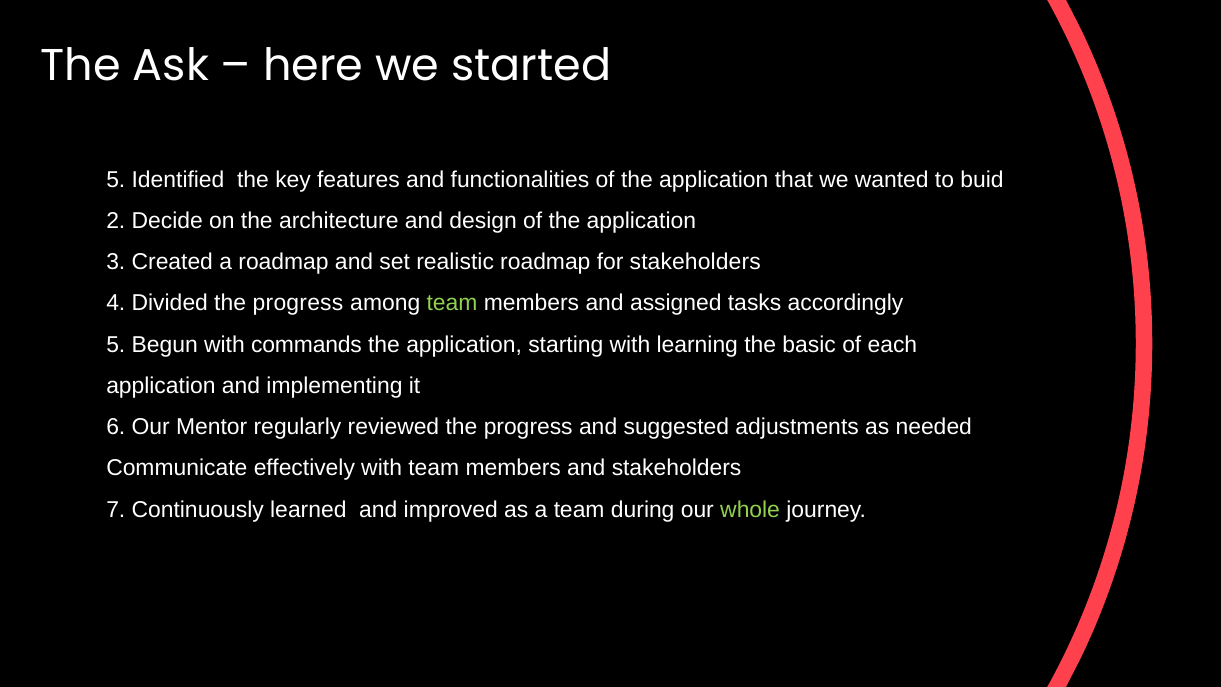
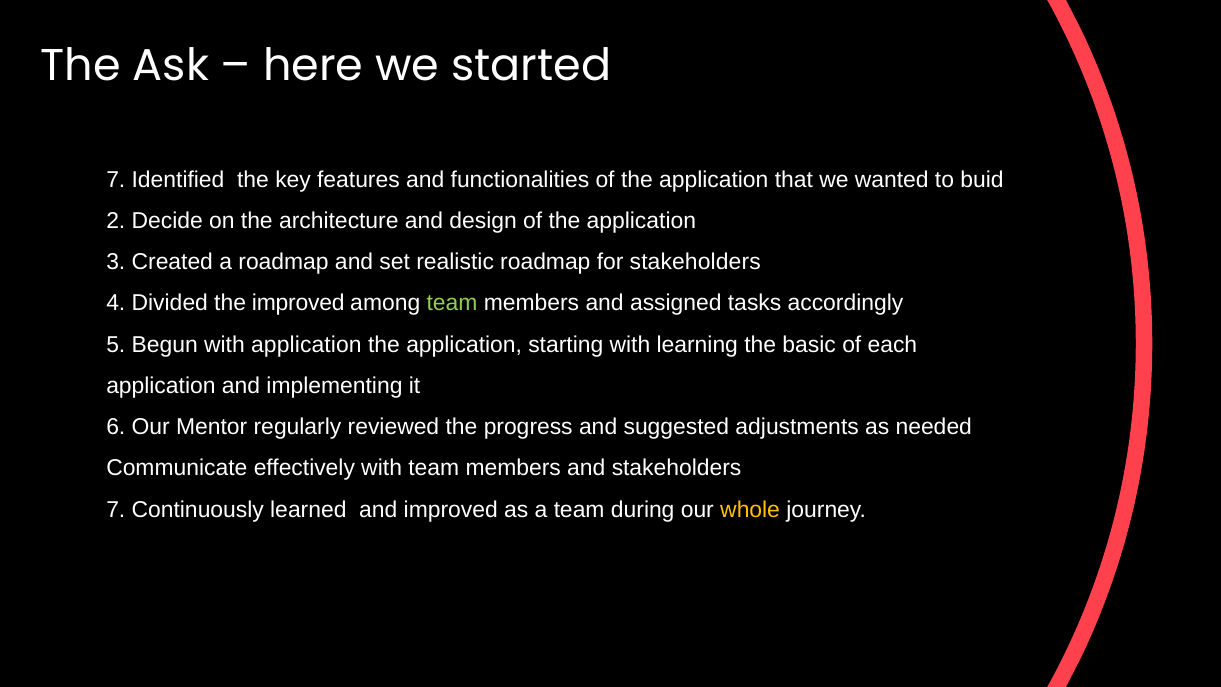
5: 5 -> 7 (116, 180)
Divided the progress: progress -> improved (298, 303)
with commands: commands -> application (306, 345)
whole colour: light green -> yellow (750, 509)
